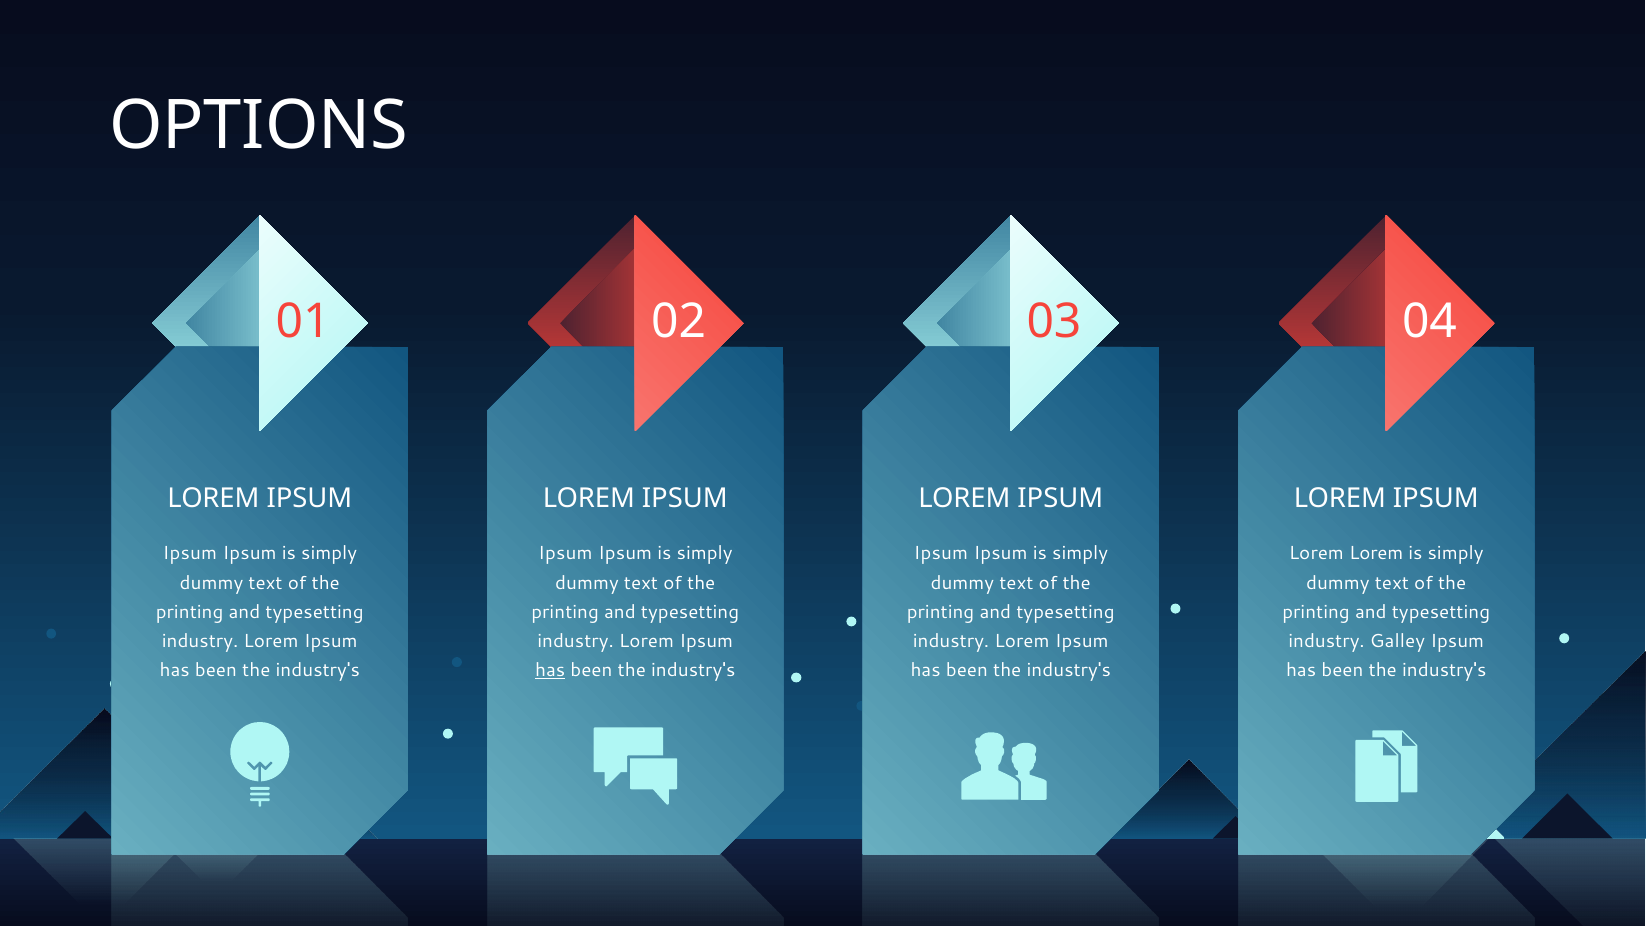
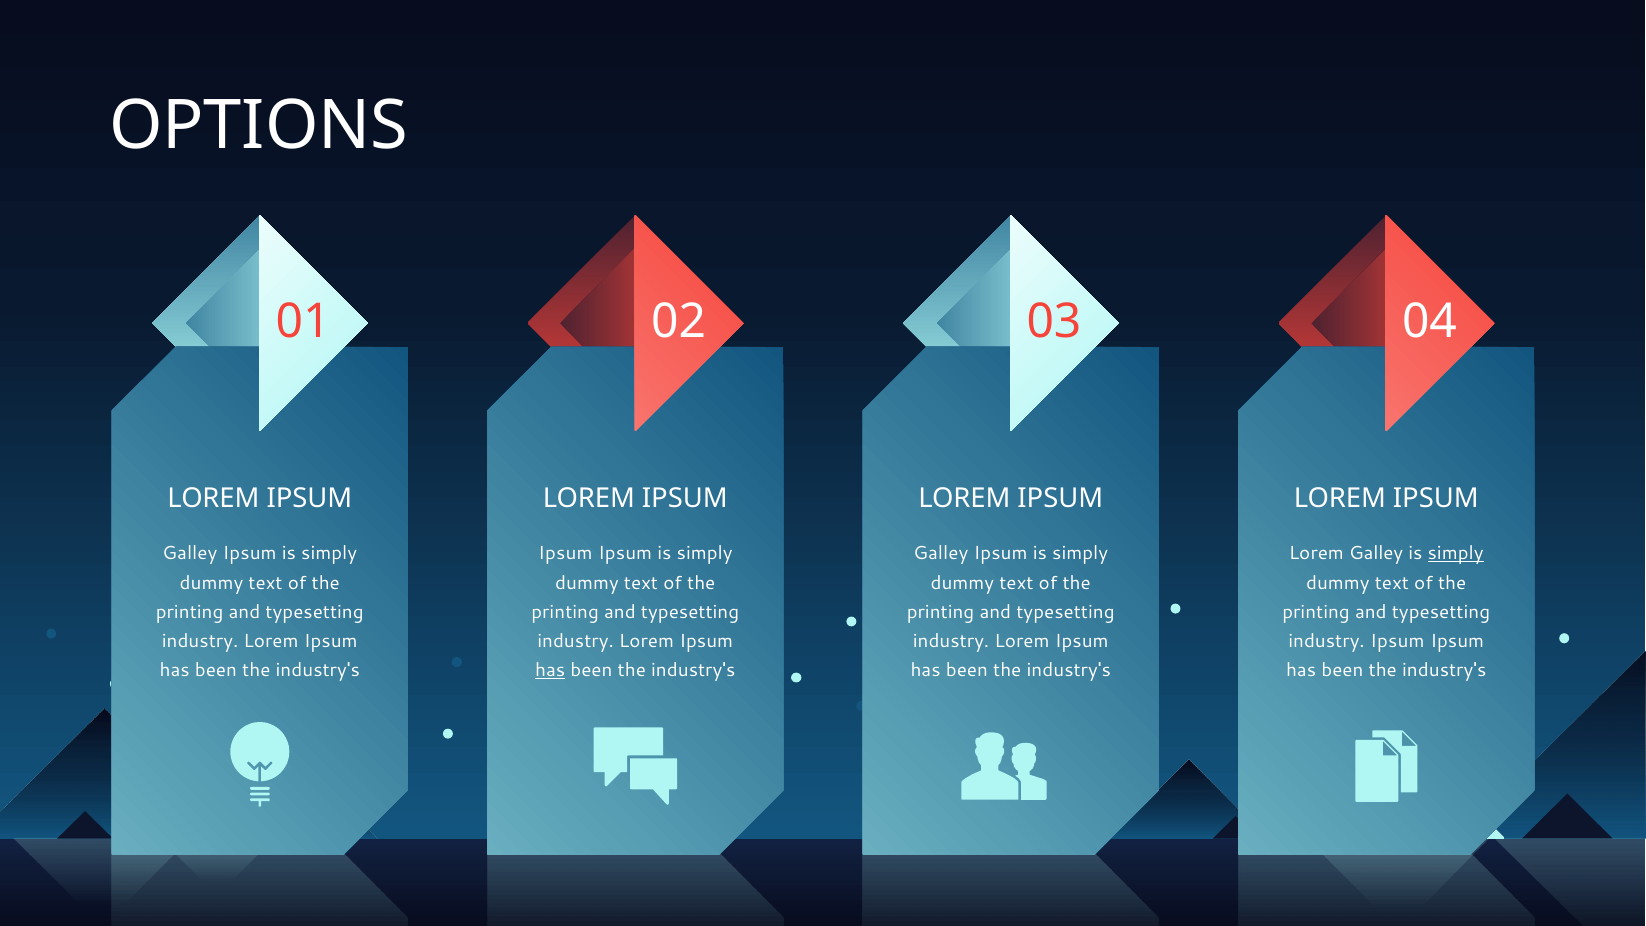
Ipsum: Ipsum -> Galley (190, 554)
Ipsum: Ipsum -> Galley (941, 554)
Lorem Lorem: Lorem -> Galley (1376, 554)
simply underline: none -> present (1456, 554)
industry Galley: Galley -> Ipsum (1397, 641)
